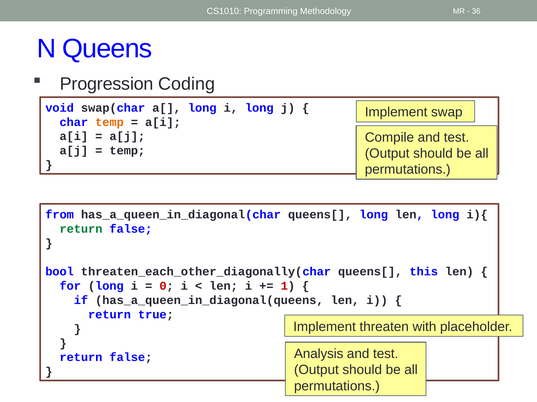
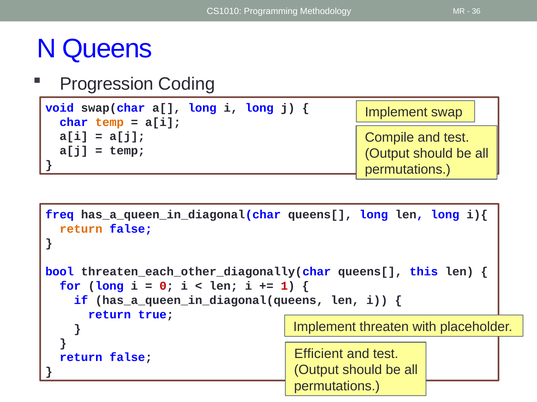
from: from -> freq (60, 215)
return colour: green -> orange (81, 229)
Analysis: Analysis -> Efficient (319, 354)
